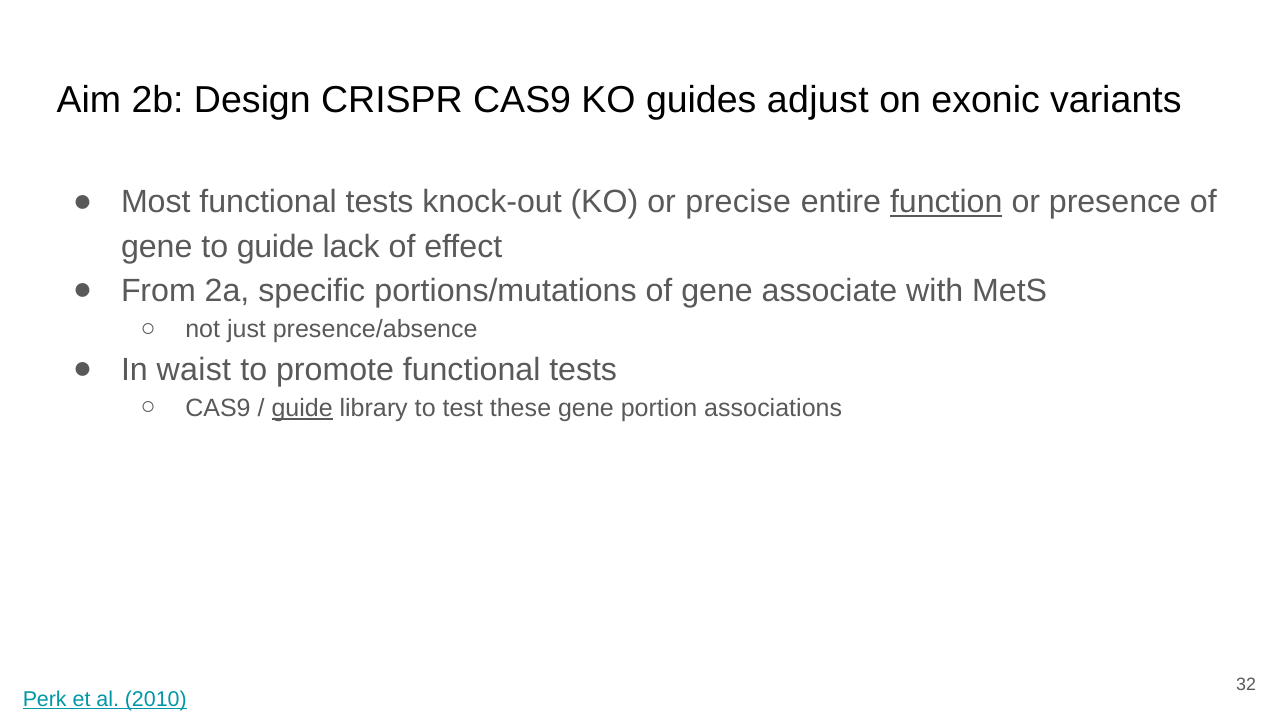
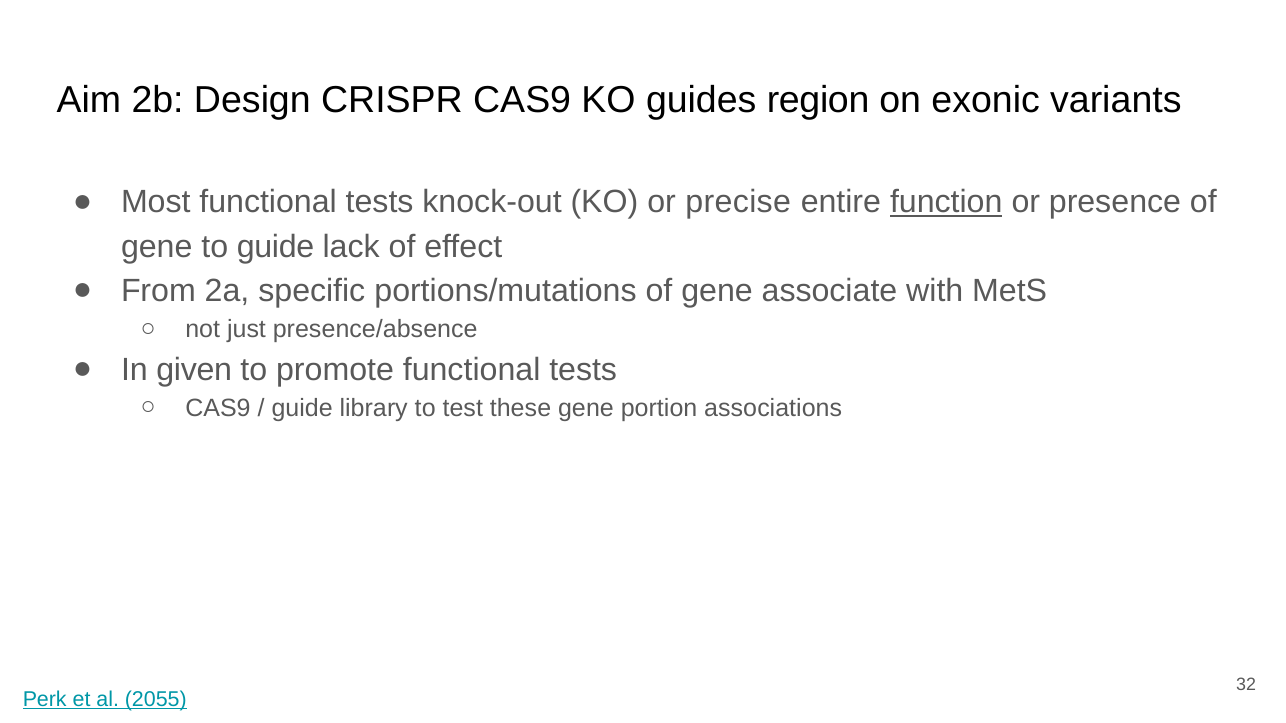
adjust: adjust -> region (818, 101)
waist: waist -> given (194, 370)
guide underline: present -> none (302, 408)
2010: 2010 -> 2055 (156, 699)
